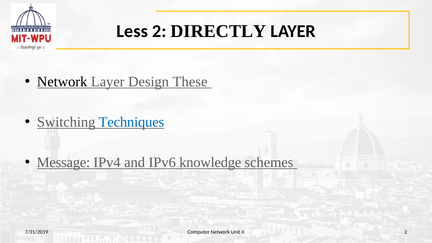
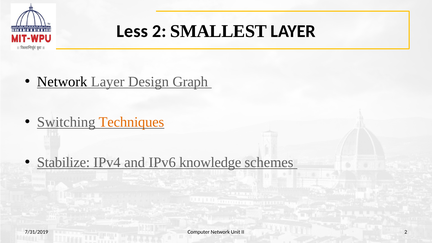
DIRECTLY: DIRECTLY -> SMALLEST (219, 31)
These: These -> Graph (190, 82)
Techniques colour: blue -> orange (131, 122)
Message: Message -> Stabilize (63, 162)
